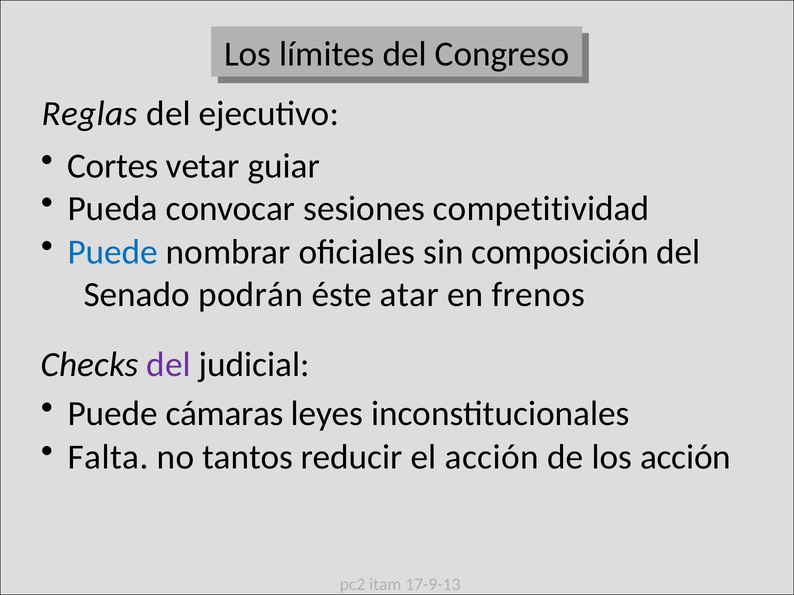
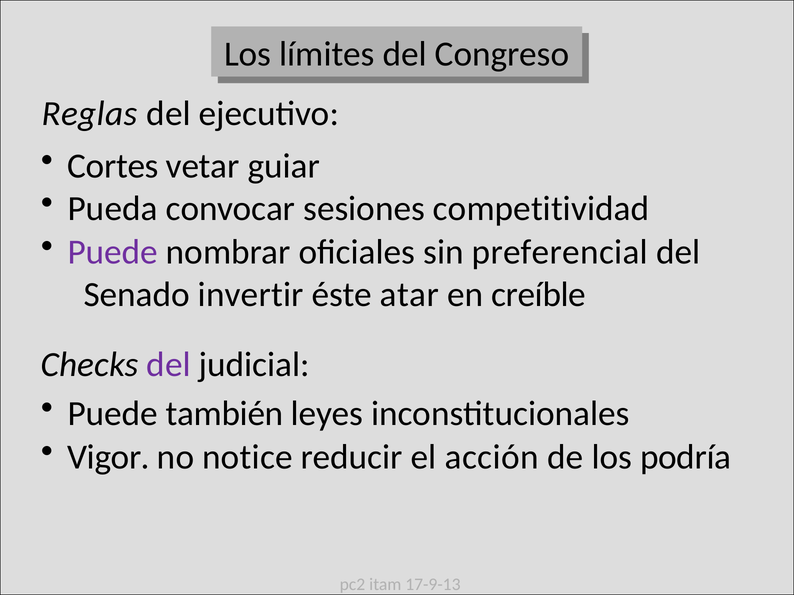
Puede colour: blue -> purple (113, 252)
composición: composición -> preferencial (560, 252)
podrán: podrán -> invertir (251, 295)
frenos: frenos -> creíble (539, 295)
cámaras: cámaras -> también (225, 414)
Falta: Falta -> Vigor (108, 458)
tantos: tantos -> notice (247, 458)
los acción: acción -> podría (686, 458)
